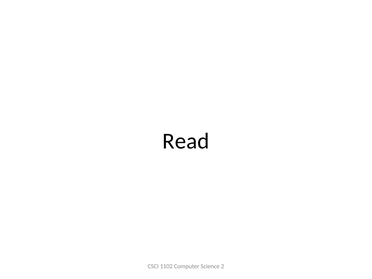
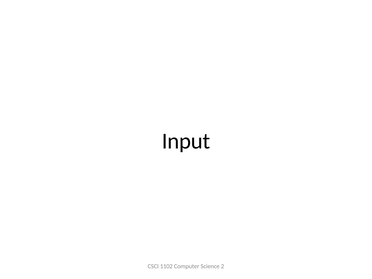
Read: Read -> Input (186, 141)
